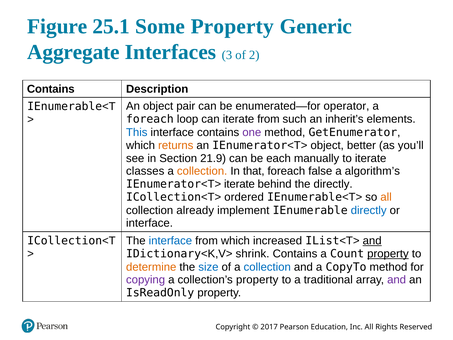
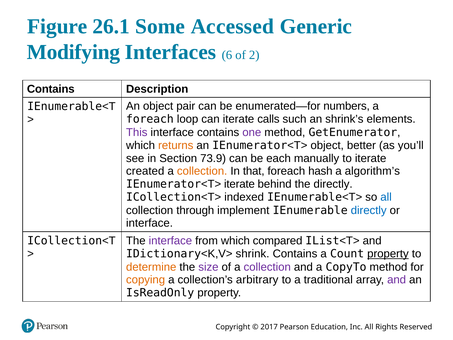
25.1: 25.1 -> 26.1 (111, 26)
Some Property: Property -> Accessed (232, 26)
Aggregate: Aggregate -> Modifying (73, 52)
3: 3 -> 6 (227, 55)
operator: operator -> numbers (347, 106)
iterate from: from -> calls (268, 119)
inherit’s: inherit’s -> shrink’s (344, 119)
This colour: blue -> purple (137, 132)
21.9: 21.9 -> 73.9 (213, 158)
classes: classes -> created (145, 171)
false: false -> hash (320, 171)
ordered: ordered -> indexed (244, 197)
all colour: orange -> blue (386, 197)
already: already -> through (195, 210)
interface colour: blue -> purple (170, 240)
increased: increased -> compared (278, 240)
and underline: present -> none (372, 240)
size colour: blue -> purple (208, 267)
collection colour: blue -> purple (267, 267)
copying colour: purple -> orange (146, 280)
collection’s property: property -> arbitrary (257, 280)
